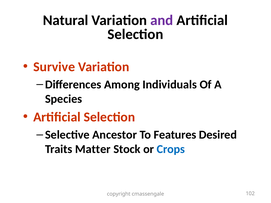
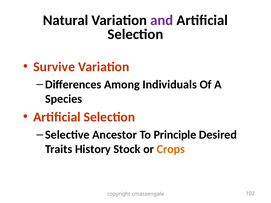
Features: Features -> Principle (175, 135)
Matter: Matter -> History (93, 149)
Crops colour: blue -> orange (171, 149)
